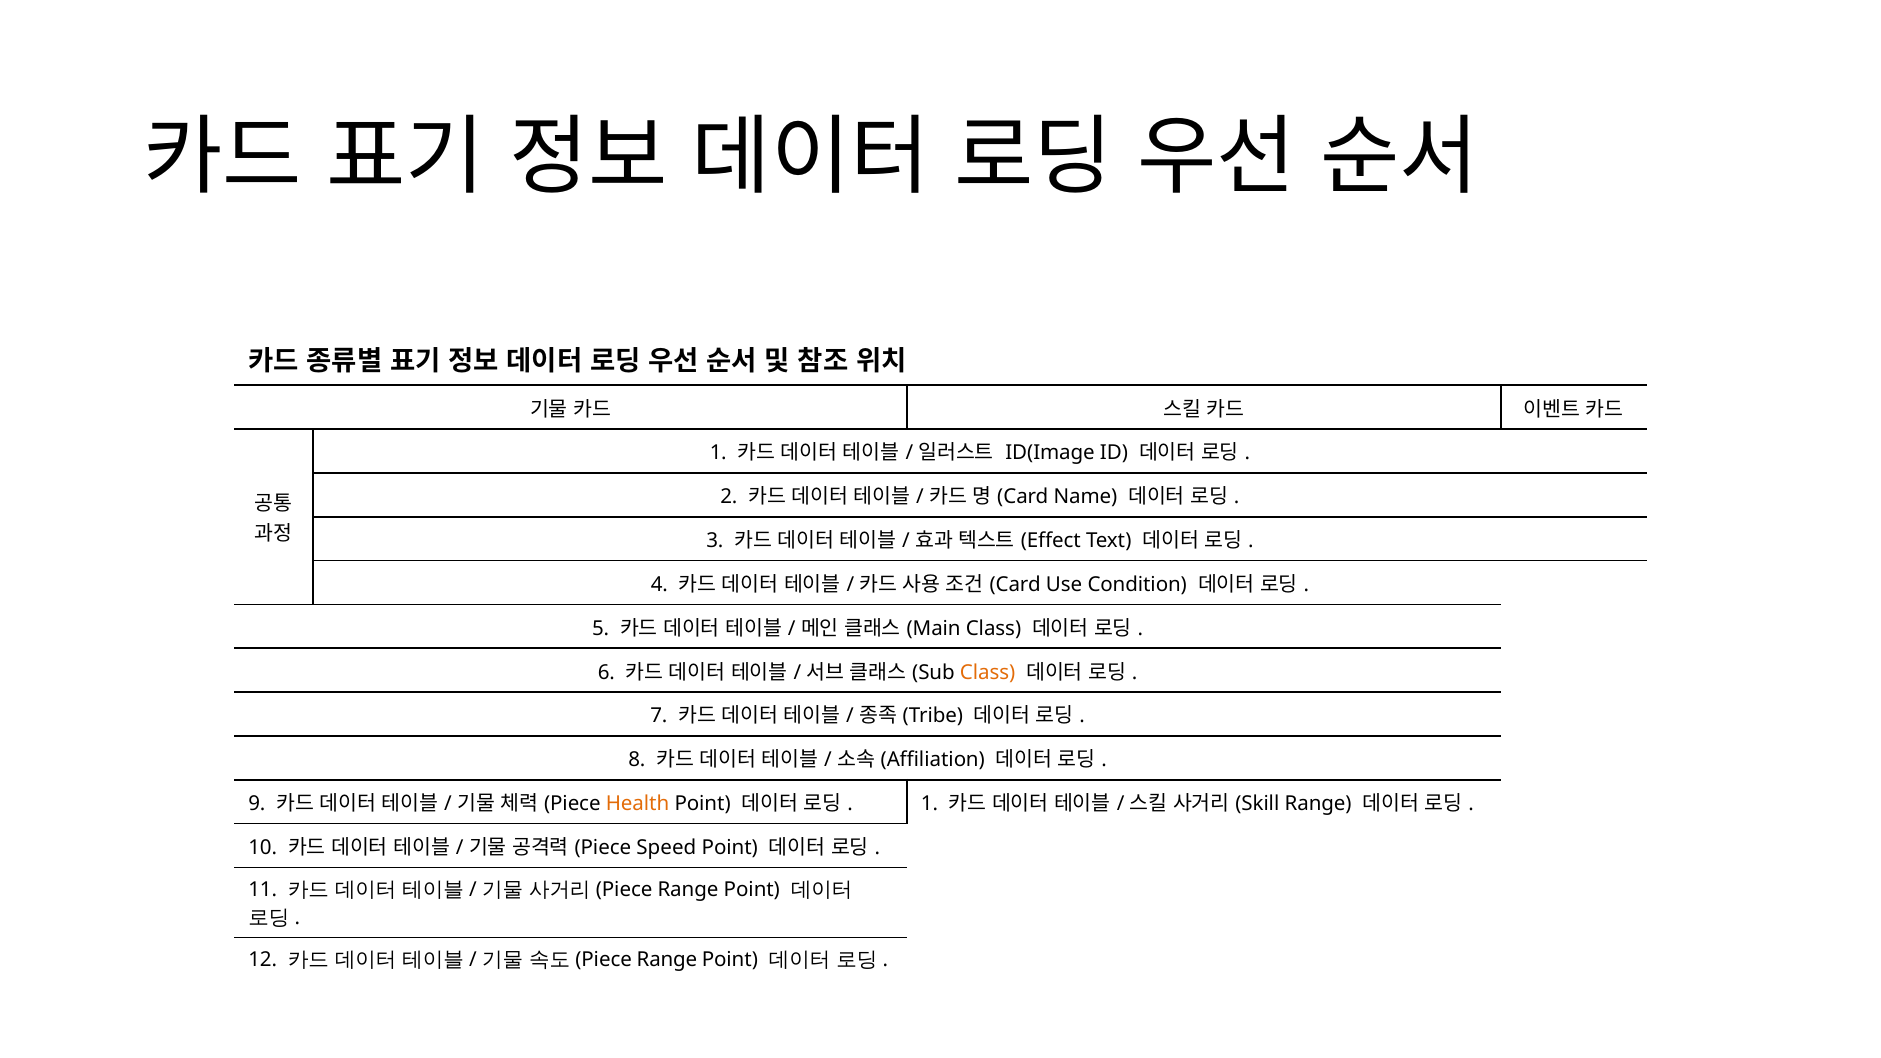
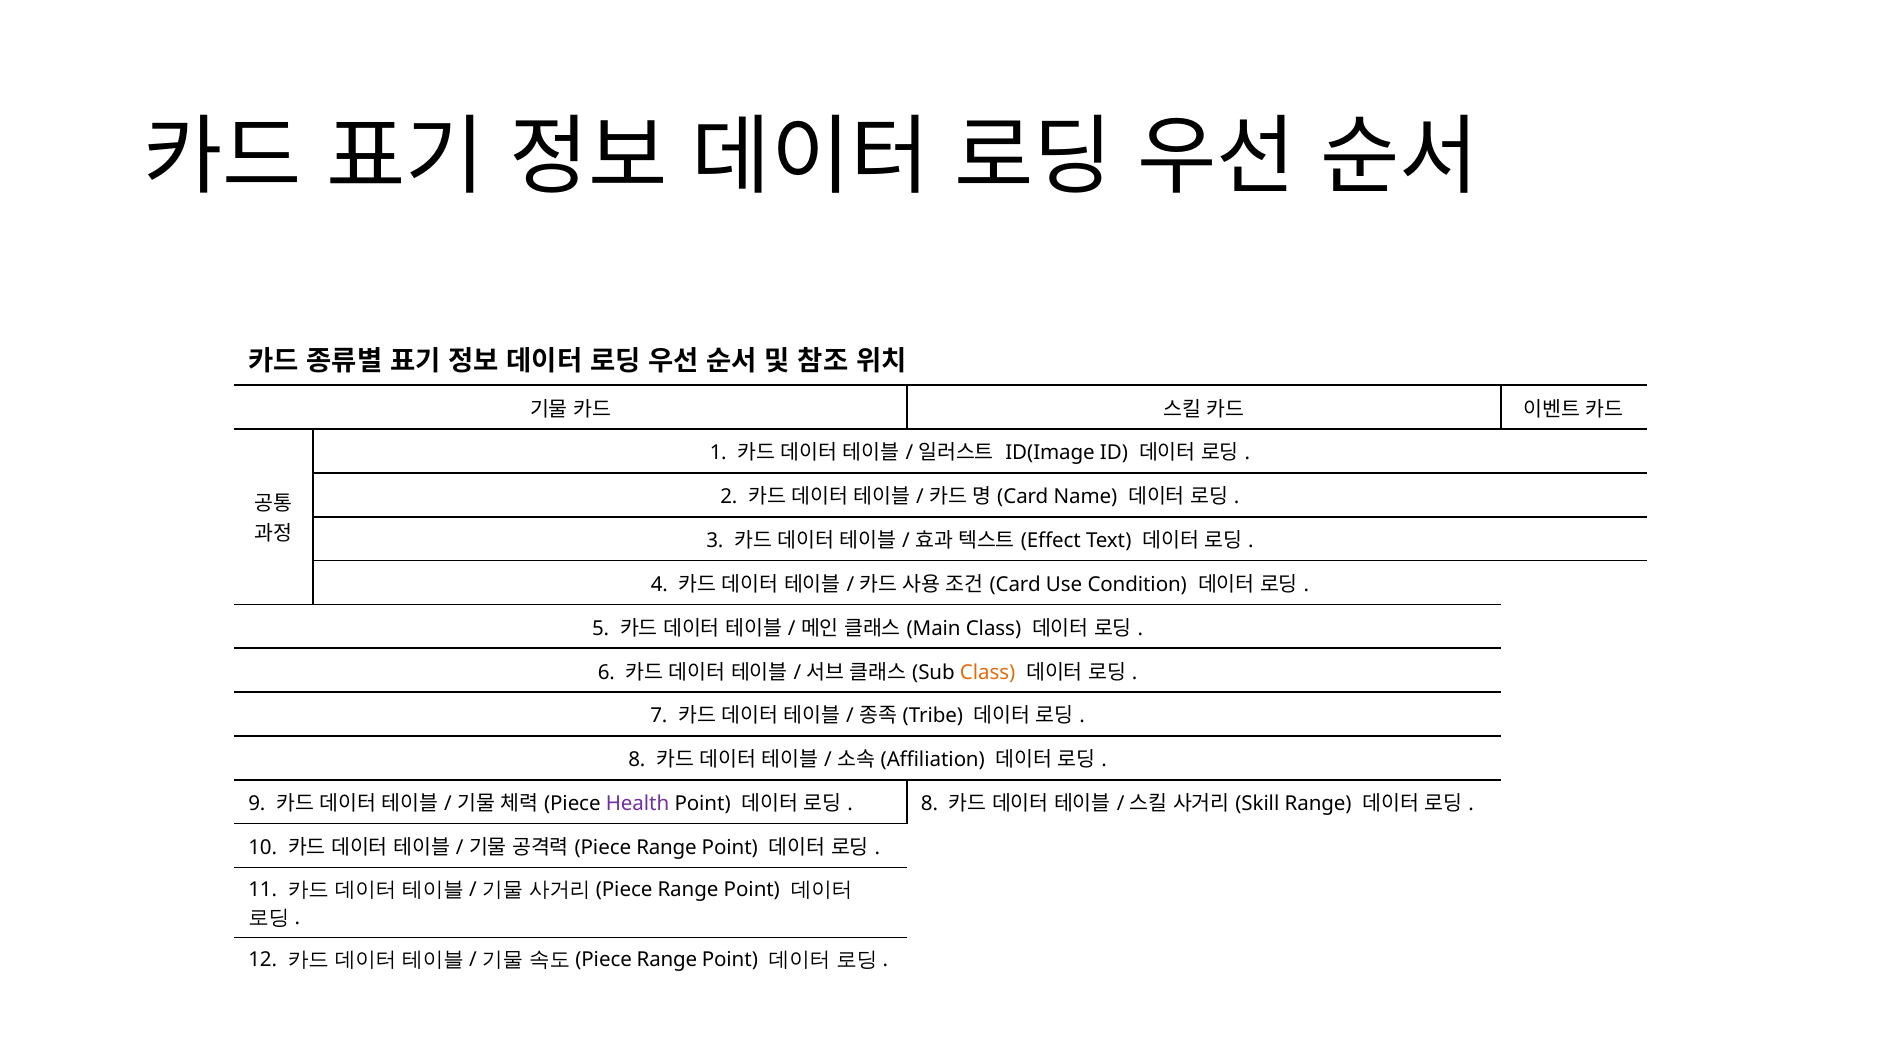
Health colour: orange -> purple (638, 804)
1: 1 -> 8 (930, 804)
Speed: Speed -> Range (666, 848)
